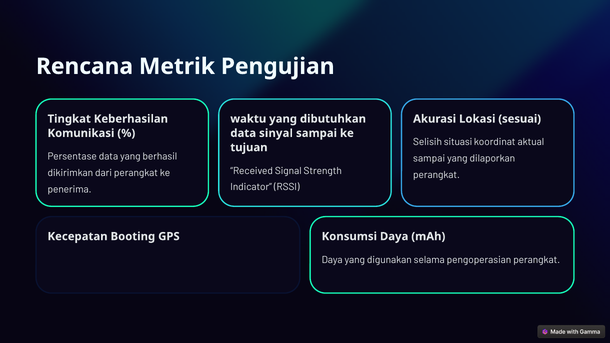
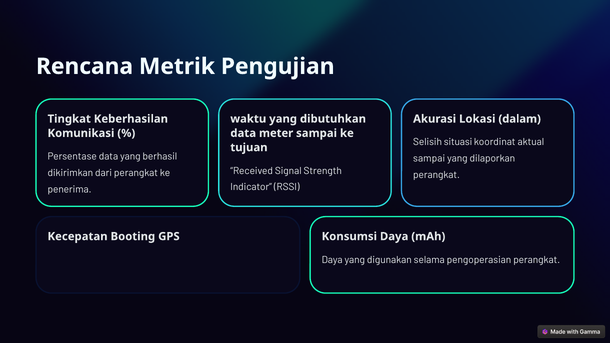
sesuai: sesuai -> dalam (520, 119)
sinyal: sinyal -> meter (276, 133)
